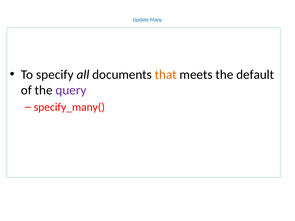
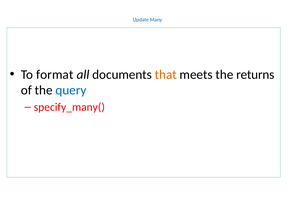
specify: specify -> format (55, 75)
default: default -> returns (255, 75)
query colour: purple -> blue (71, 90)
